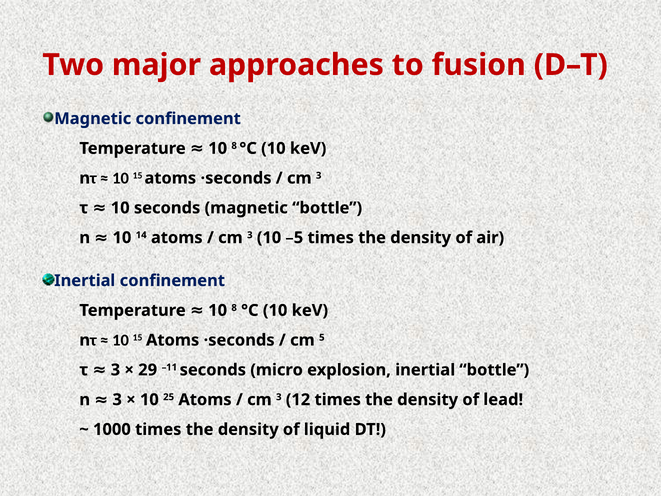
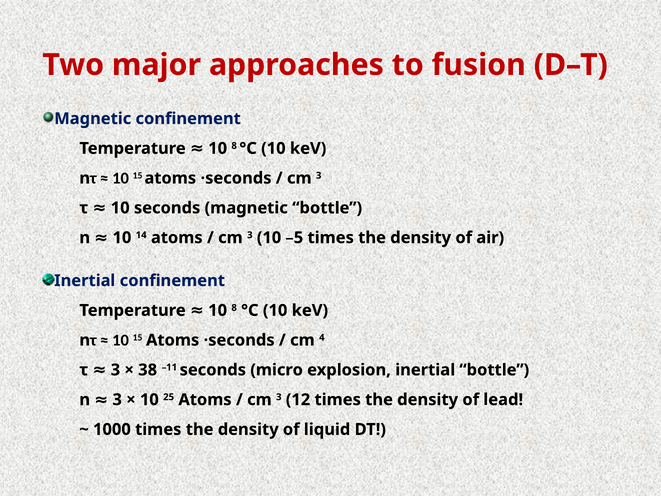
5: 5 -> 4 (322, 337)
29: 29 -> 38 (148, 370)
